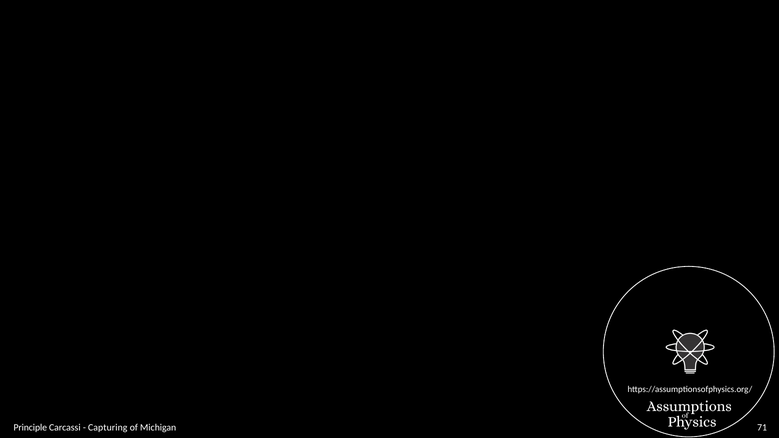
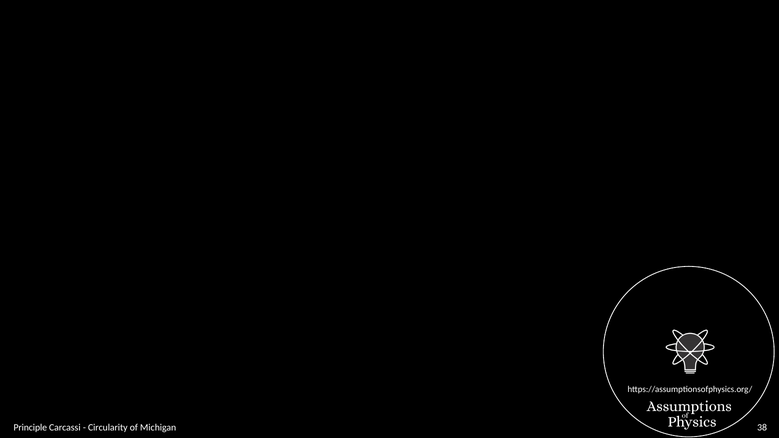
Capturing: Capturing -> Circularity (108, 428)
71: 71 -> 38 (762, 428)
